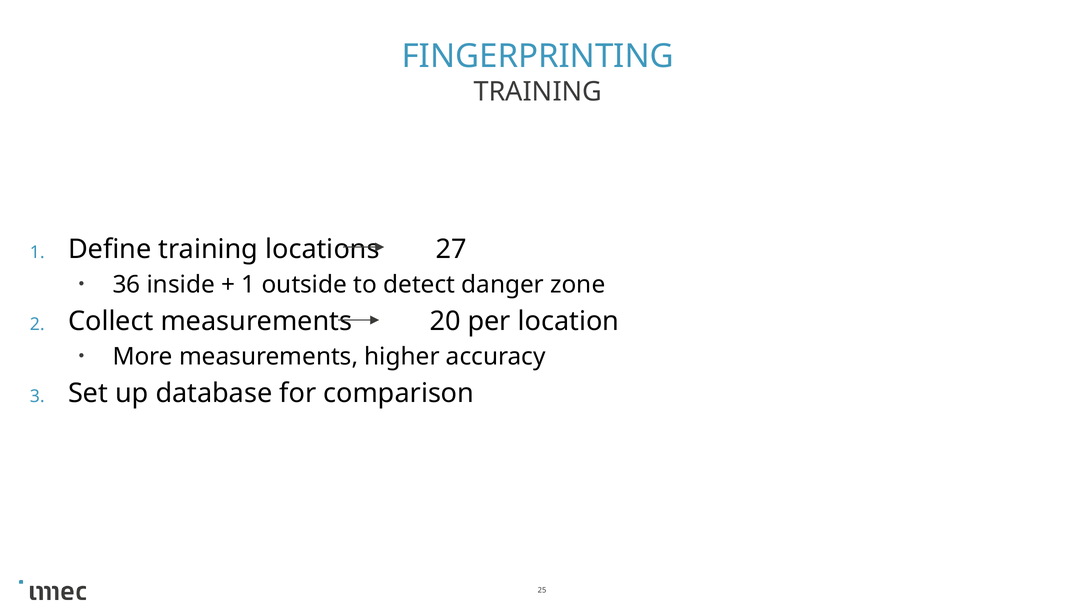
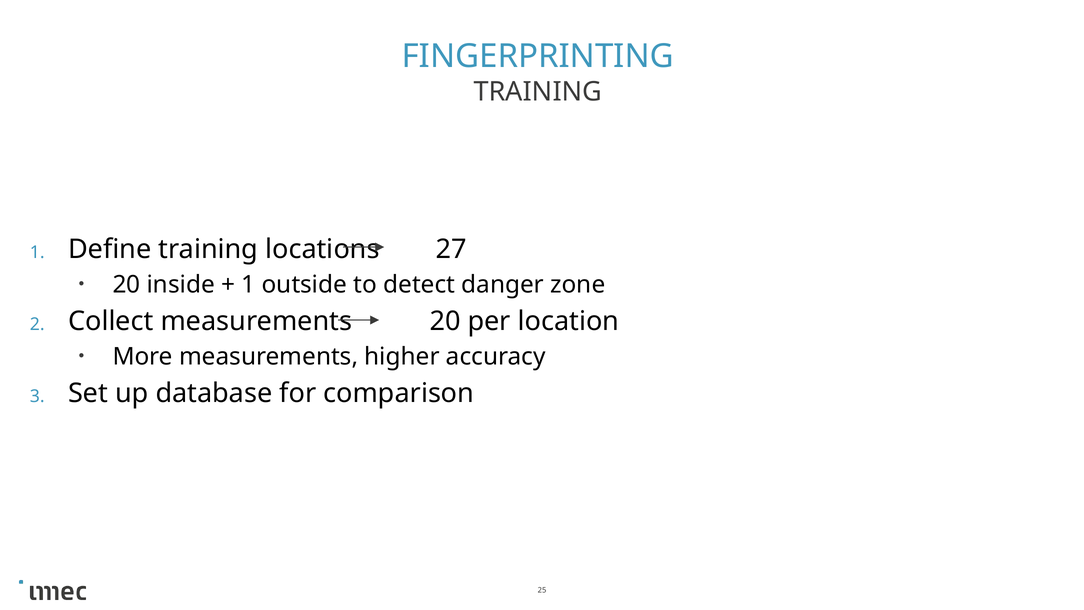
36: 36 -> 20 (126, 285)
